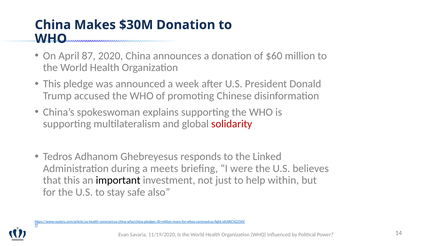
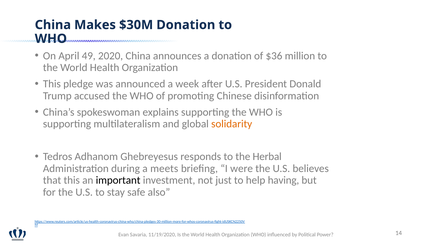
87: 87 -> 49 (89, 56)
$60: $60 -> $36 (274, 56)
solidarity colour: red -> orange (232, 124)
Linked: Linked -> Herbal (267, 157)
within: within -> having (283, 181)
